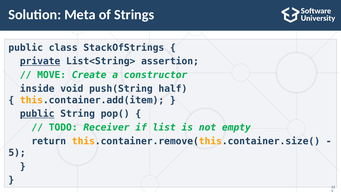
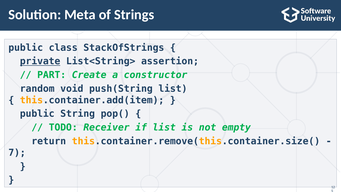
MOVE: MOVE -> PART (52, 75)
inside: inside -> random (37, 89)
push(String half: half -> list (173, 89)
public underline: present -> none (37, 114)
5: 5 -> 7 (17, 153)
